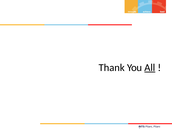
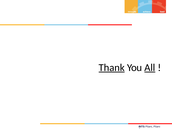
Thank underline: none -> present (112, 68)
